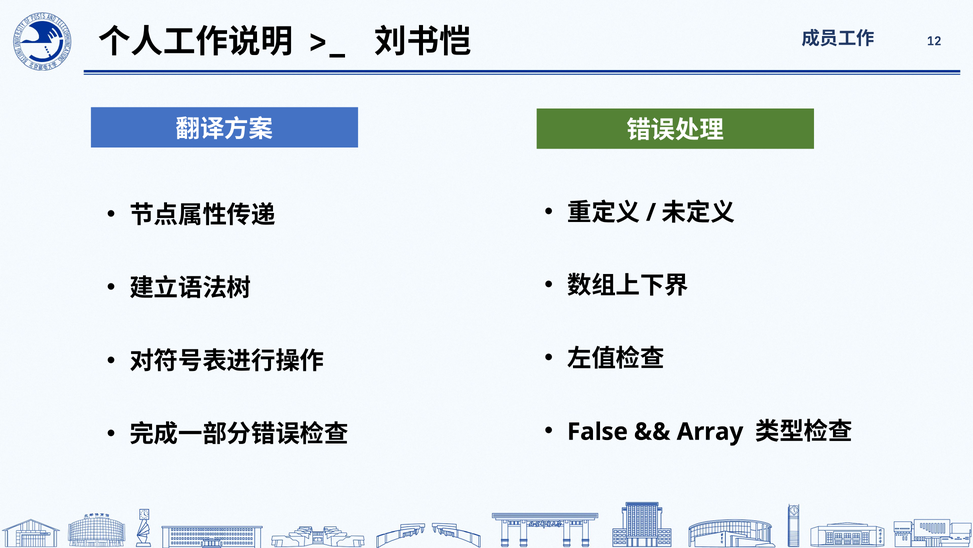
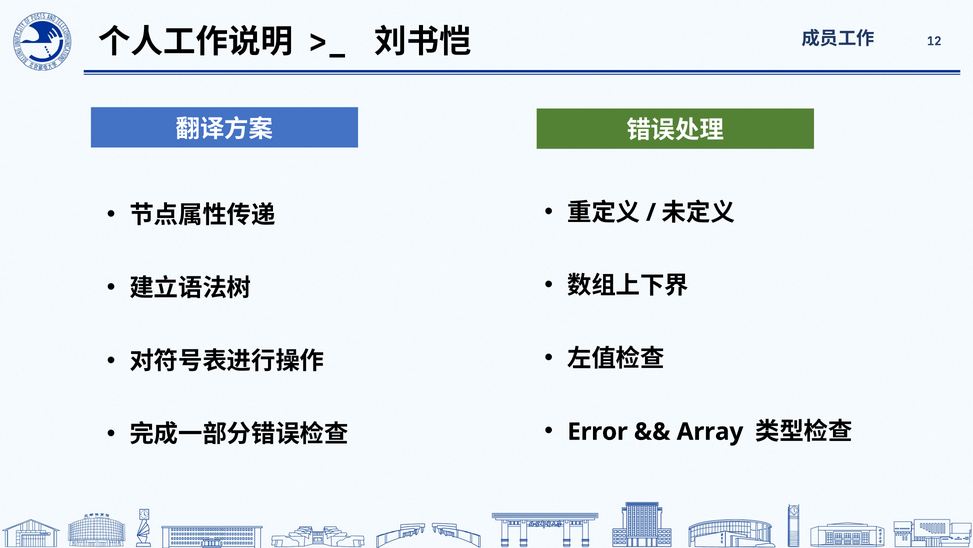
False: False -> Error (597, 431)
